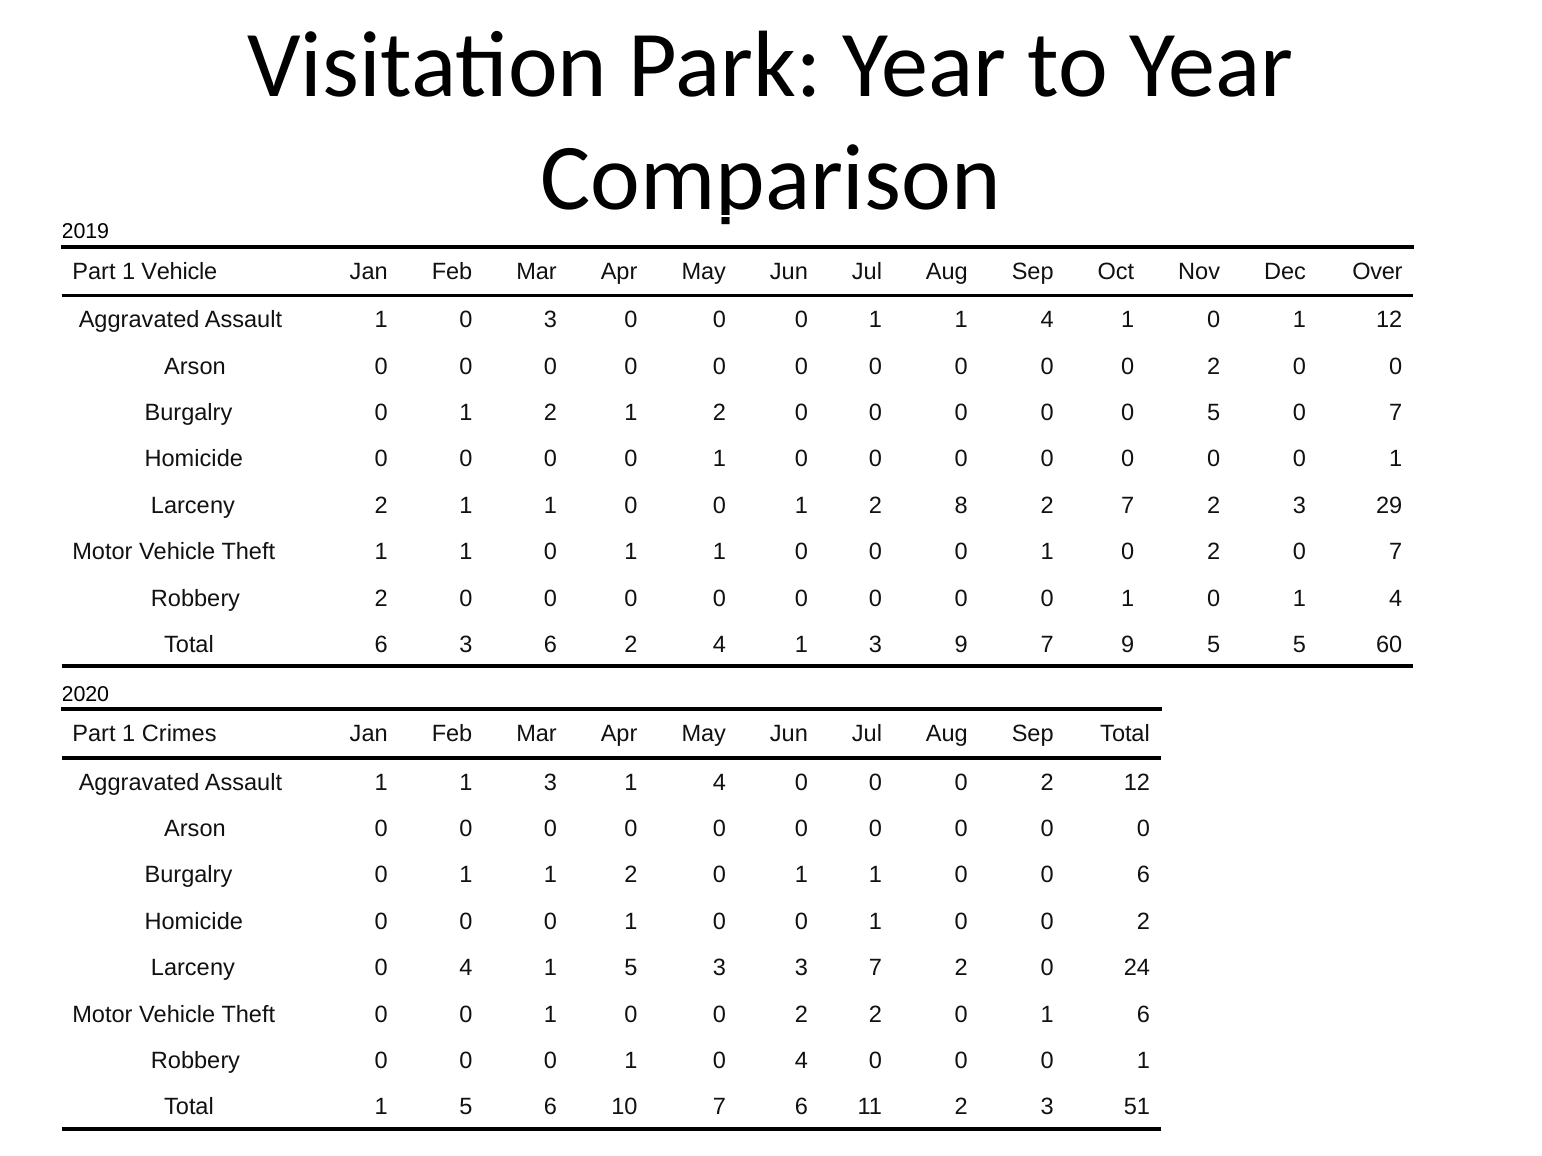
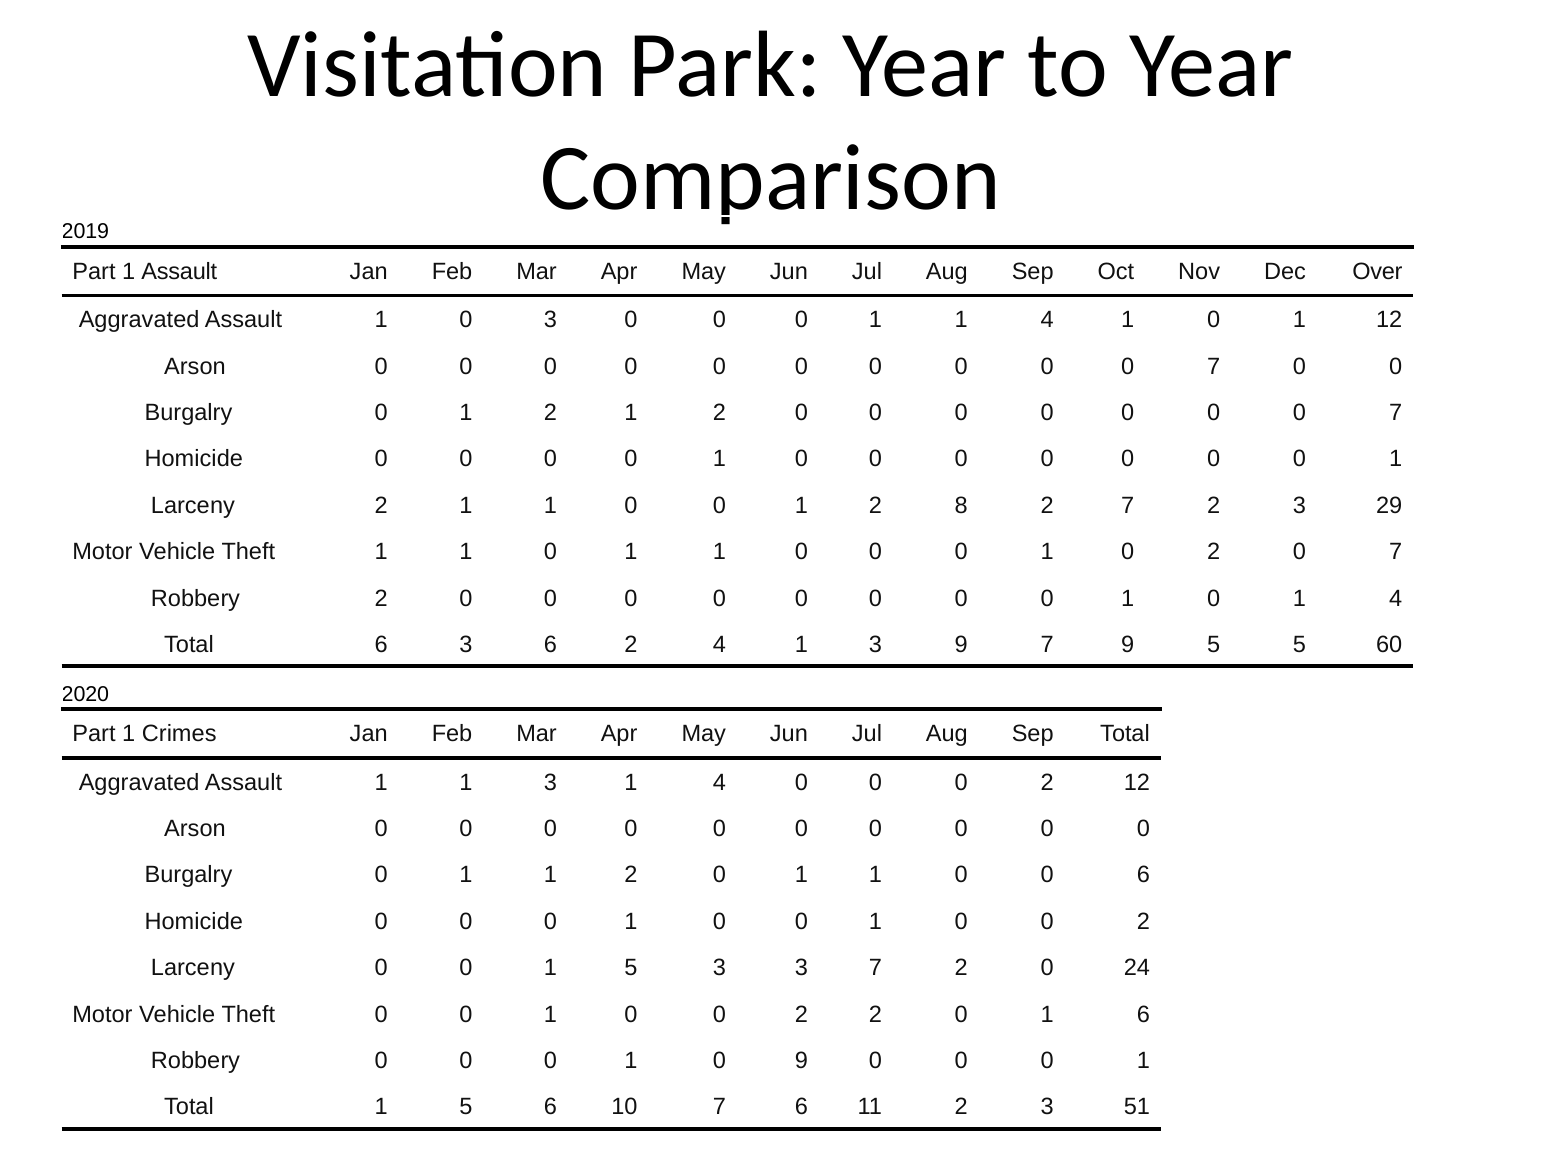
1 Vehicle: Vehicle -> Assault (179, 272)
2: 2 -> 7 (1214, 367)
5: 5 -> 0 (1214, 413)
Larceny 0 4: 4 -> 0 (466, 968)
1 0 4: 4 -> 9 (801, 1061)
